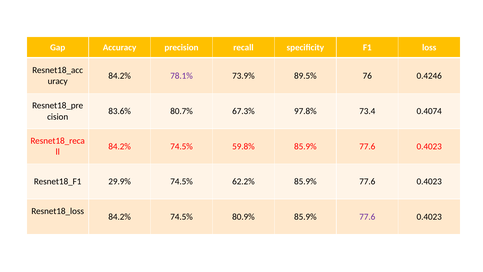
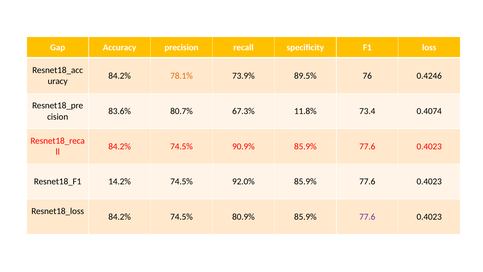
78.1% colour: purple -> orange (182, 76)
97.8%: 97.8% -> 11.8% (305, 111)
59.8%: 59.8% -> 90.9% (243, 146)
29.9%: 29.9% -> 14.2% (120, 181)
62.2%: 62.2% -> 92.0% (243, 181)
